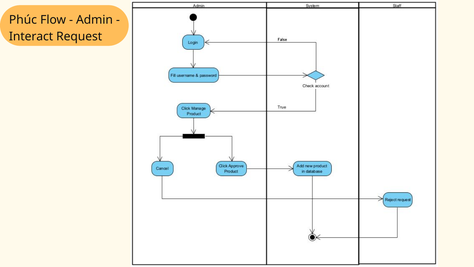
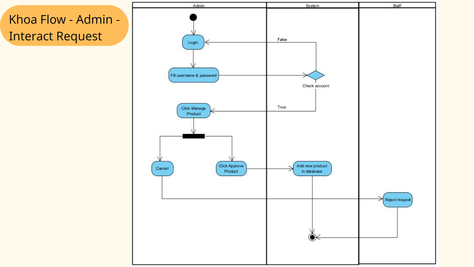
Phúc: Phúc -> Khoa (23, 20)
